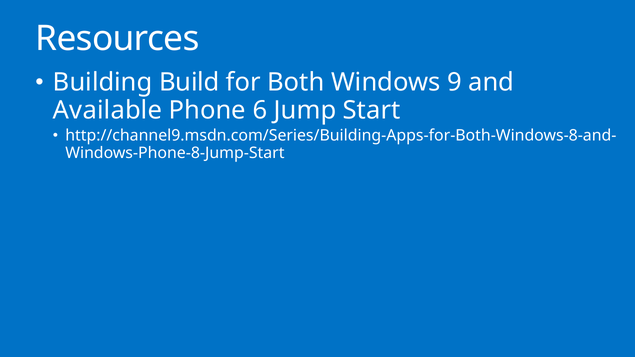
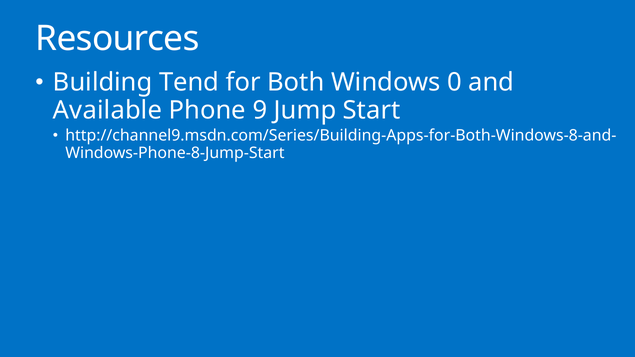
Build: Build -> Tend (189, 83)
9: 9 -> 0 (454, 83)
6: 6 -> 9 (260, 110)
